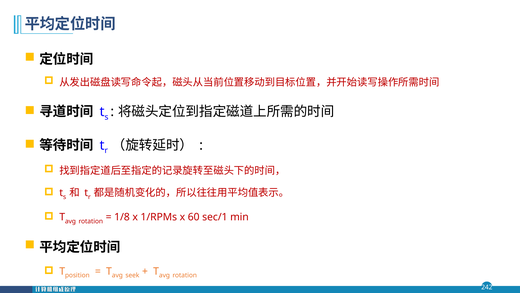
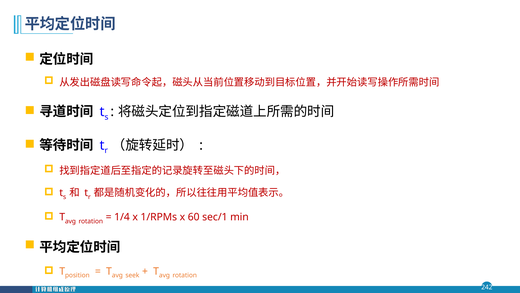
1/8: 1/8 -> 1/4 (122, 217)
